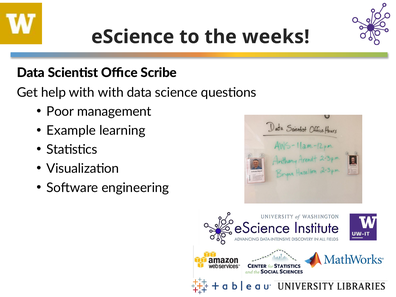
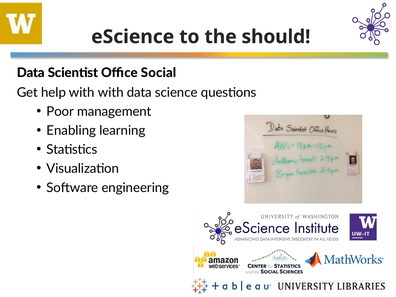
weeks: weeks -> should (276, 37)
Scribe: Scribe -> Social (159, 73)
Example: Example -> Enabling (71, 131)
